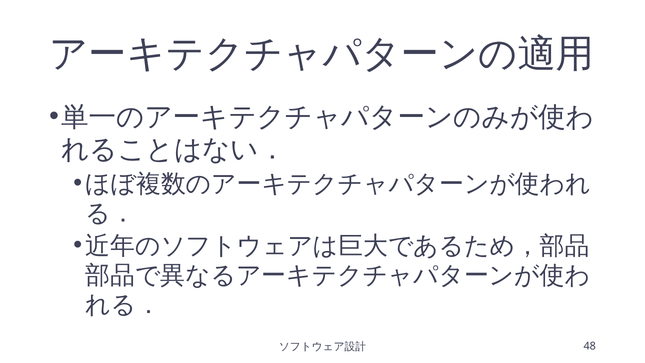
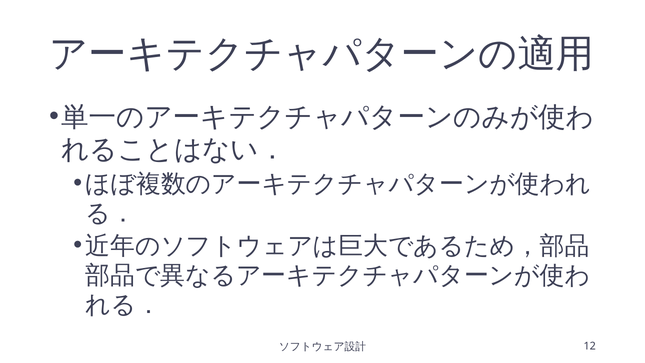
48: 48 -> 12 (590, 346)
